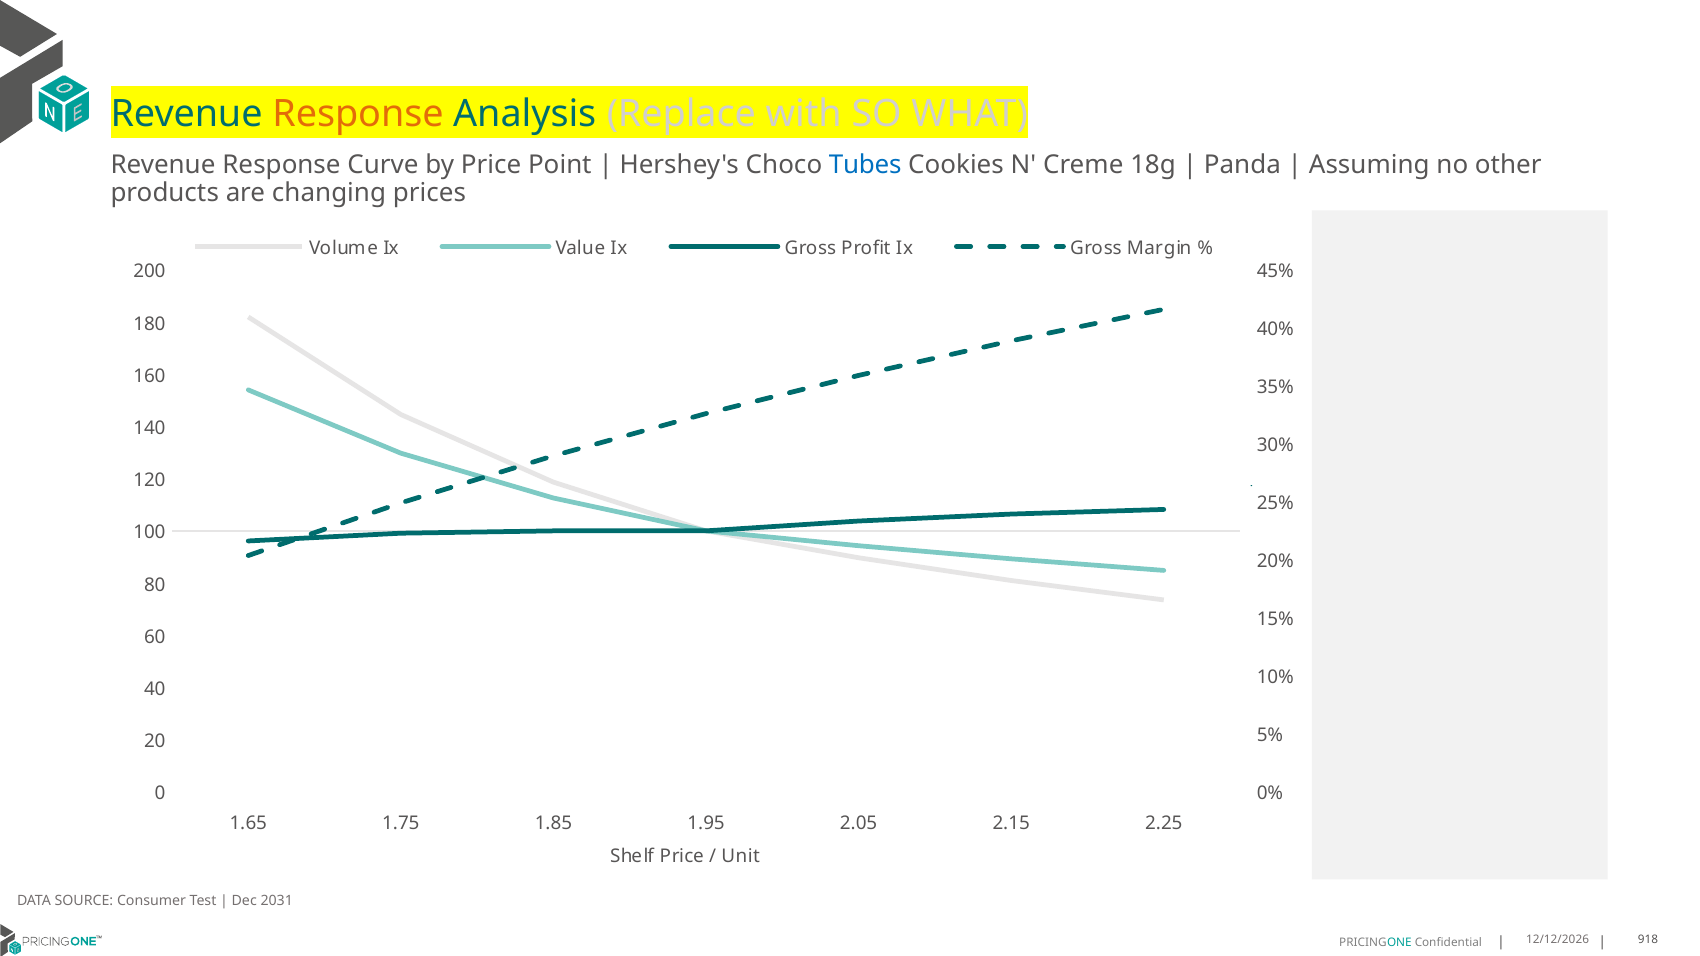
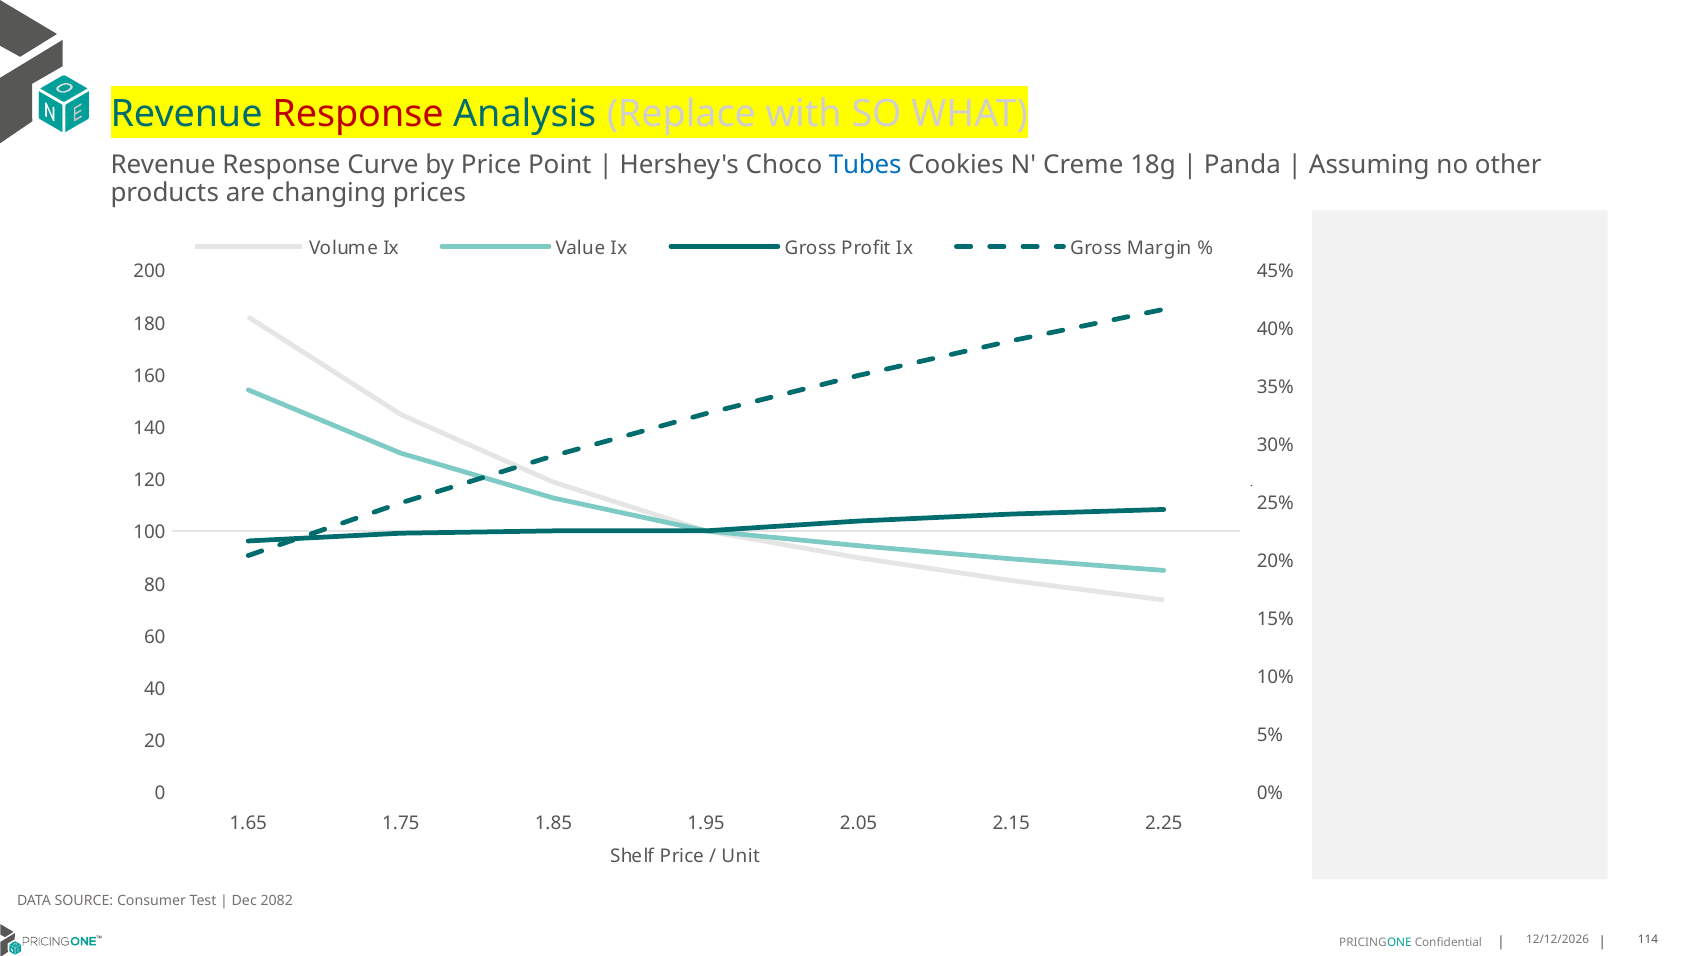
Response colour: orange -> red (358, 114)
2031: 2031 -> 2082 (277, 901)
918: 918 -> 114 (1648, 940)
